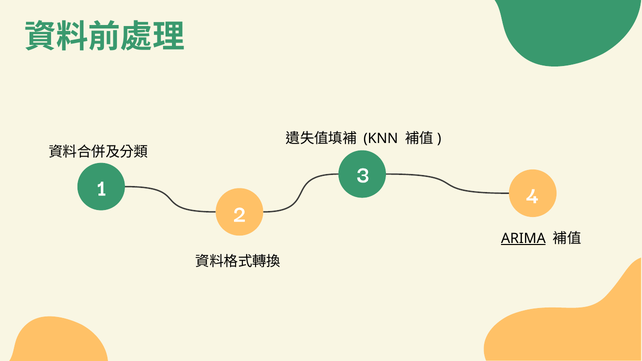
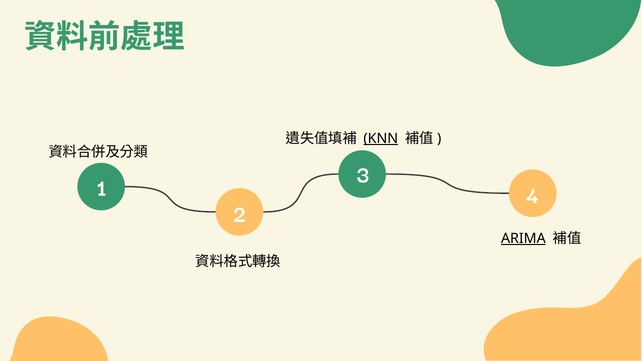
KNN underline: none -> present (381, 138)
